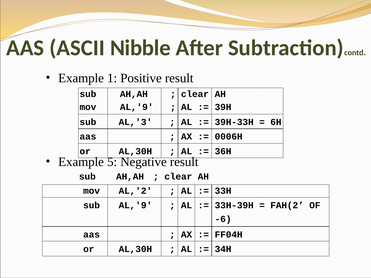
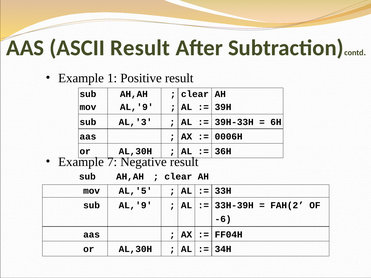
ASCII Nibble: Nibble -> Result (140, 48)
5: 5 -> 7 (112, 162)
AL,'2: AL,'2 -> AL,'5 (135, 191)
